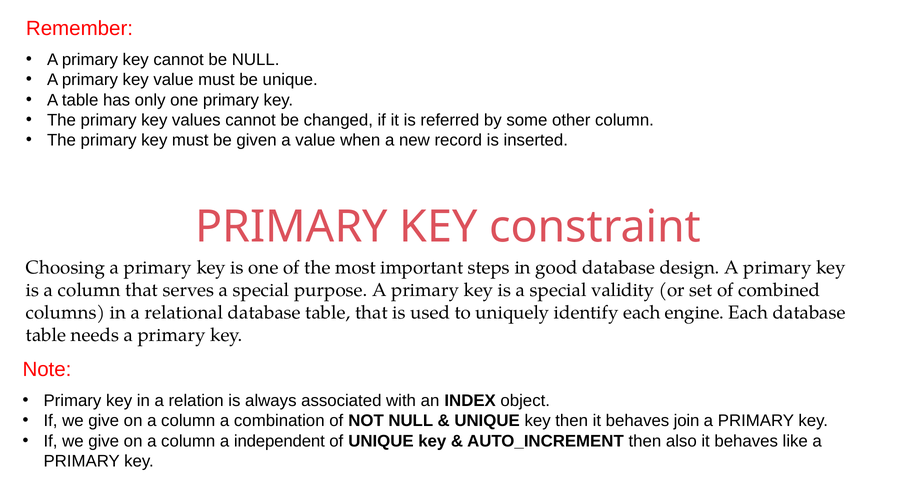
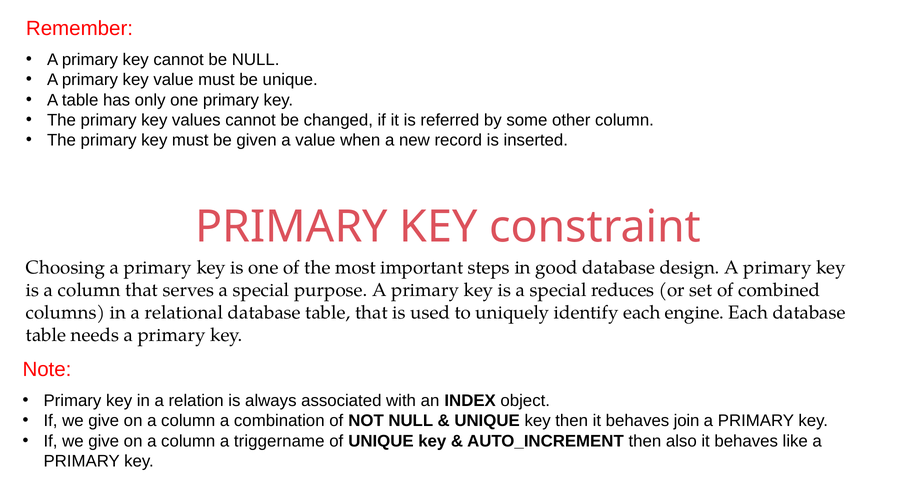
validity: validity -> reduces (623, 291)
independent: independent -> triggername (279, 441)
